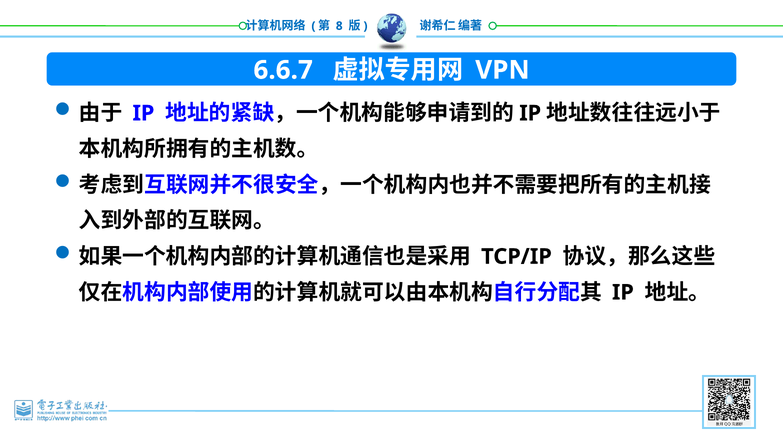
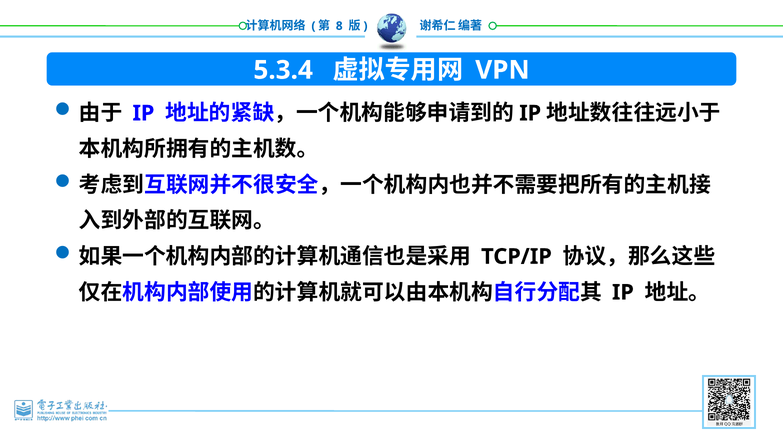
6.6.7: 6.6.7 -> 5.3.4 (283, 70)
